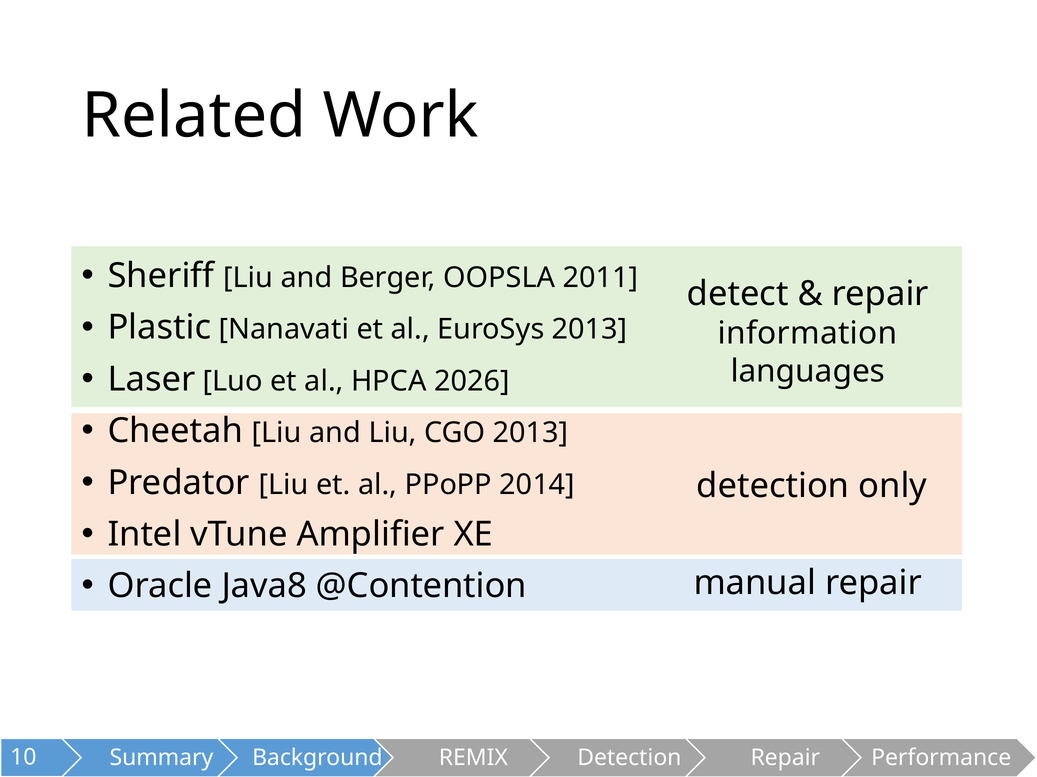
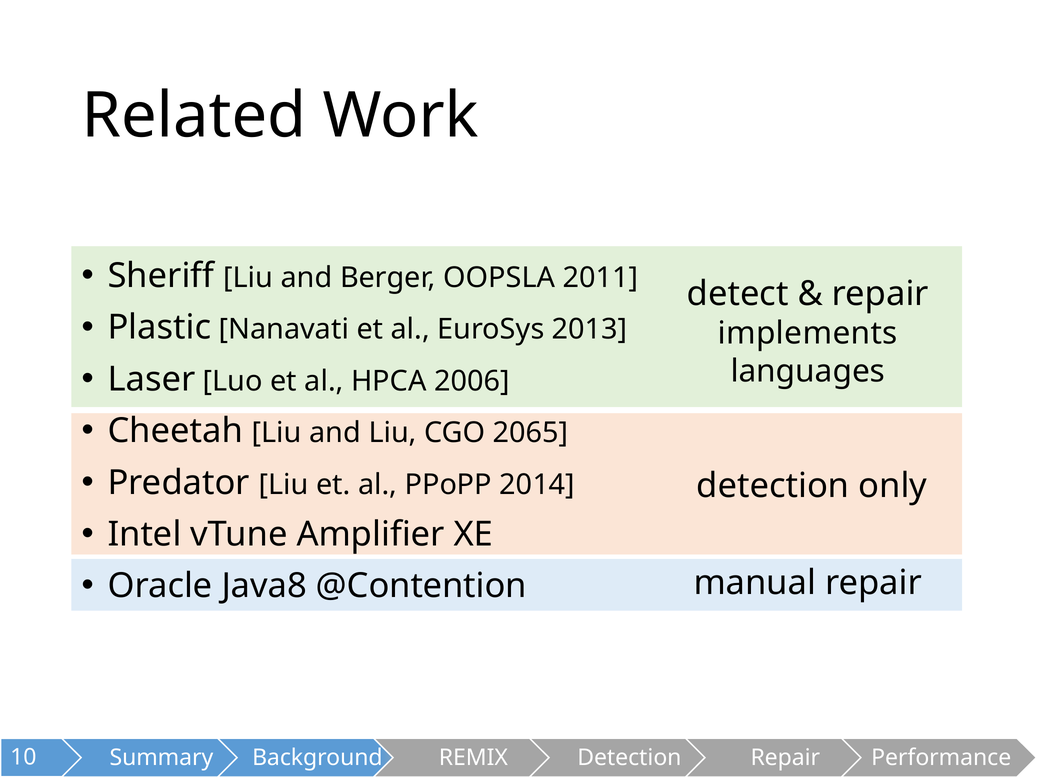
information: information -> implements (808, 333)
2026: 2026 -> 2006 (472, 382)
CGO 2013: 2013 -> 2065 (531, 433)
